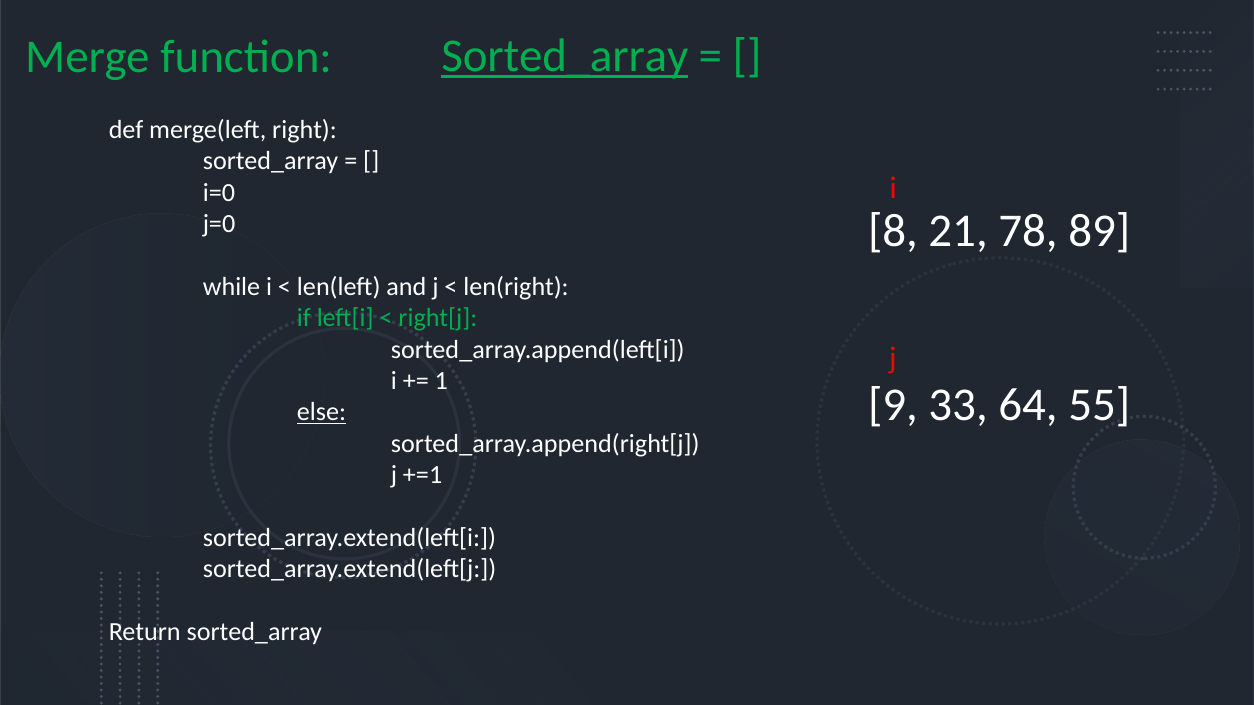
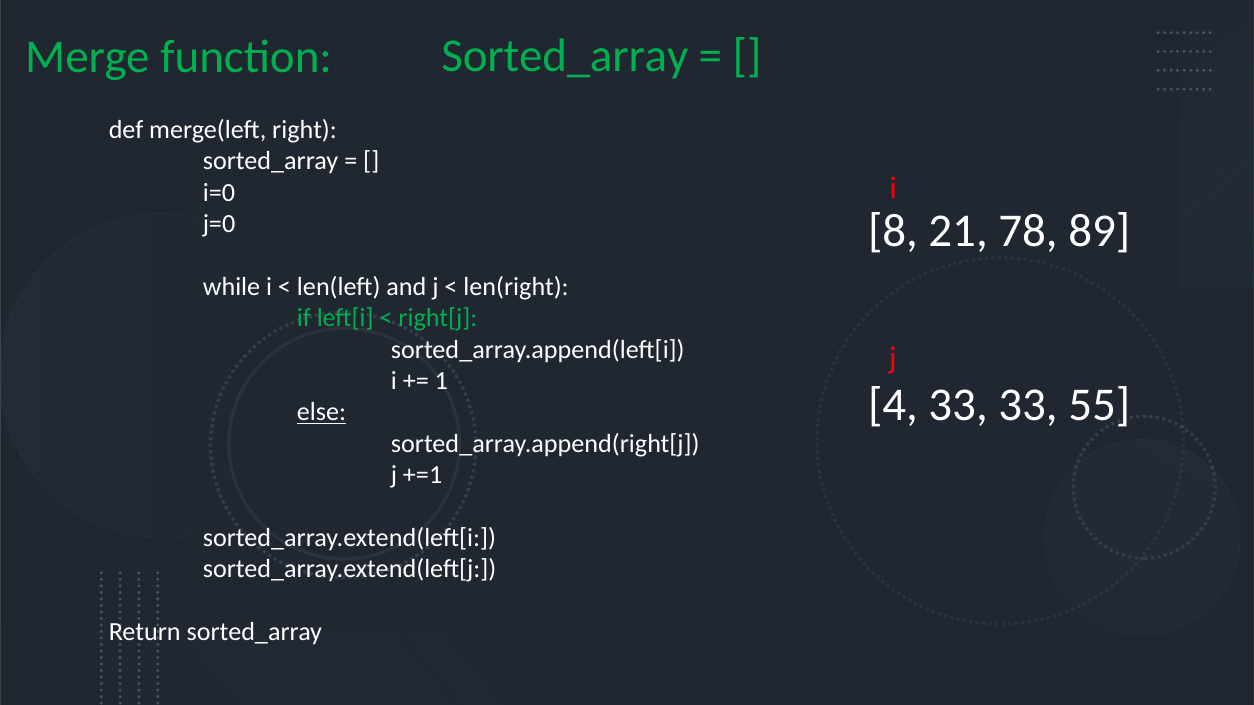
Sorted_array underline: present -> none (565, 56)
9: 9 -> 4 (893, 406)
33 64: 64 -> 33 (1028, 406)
